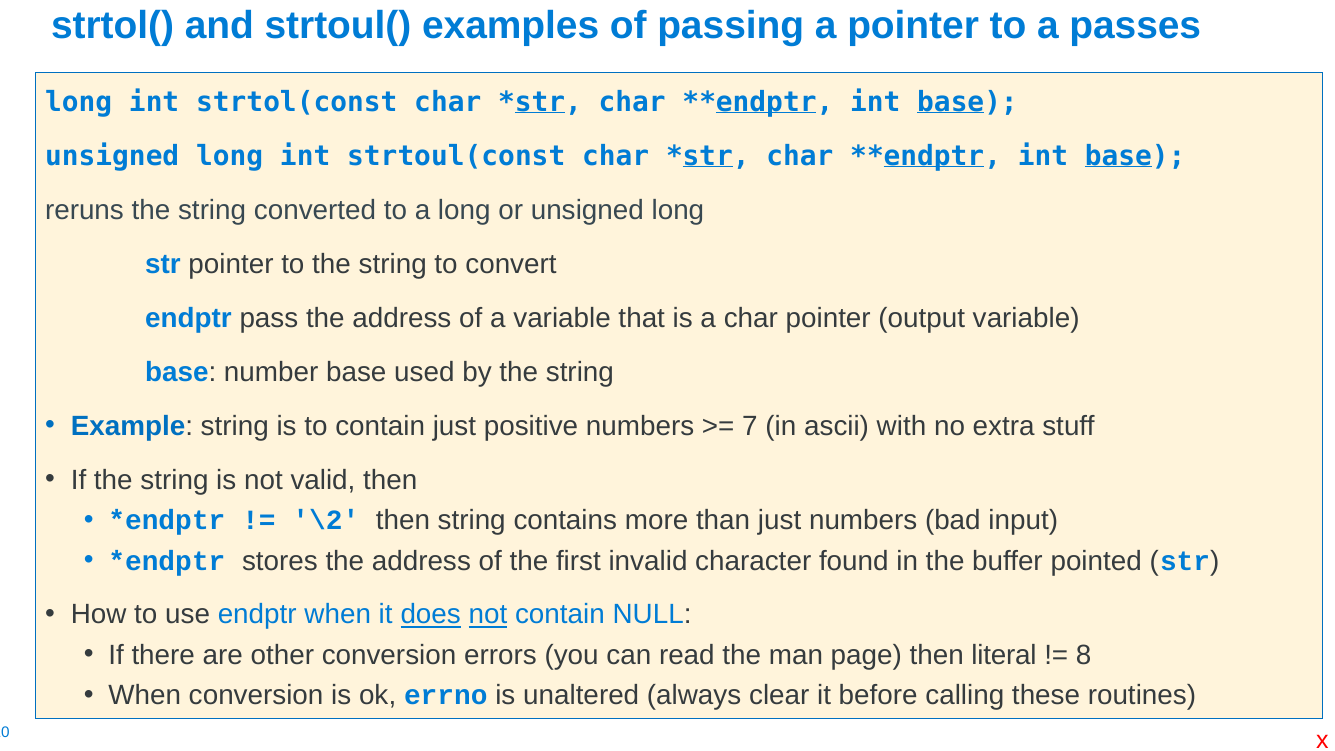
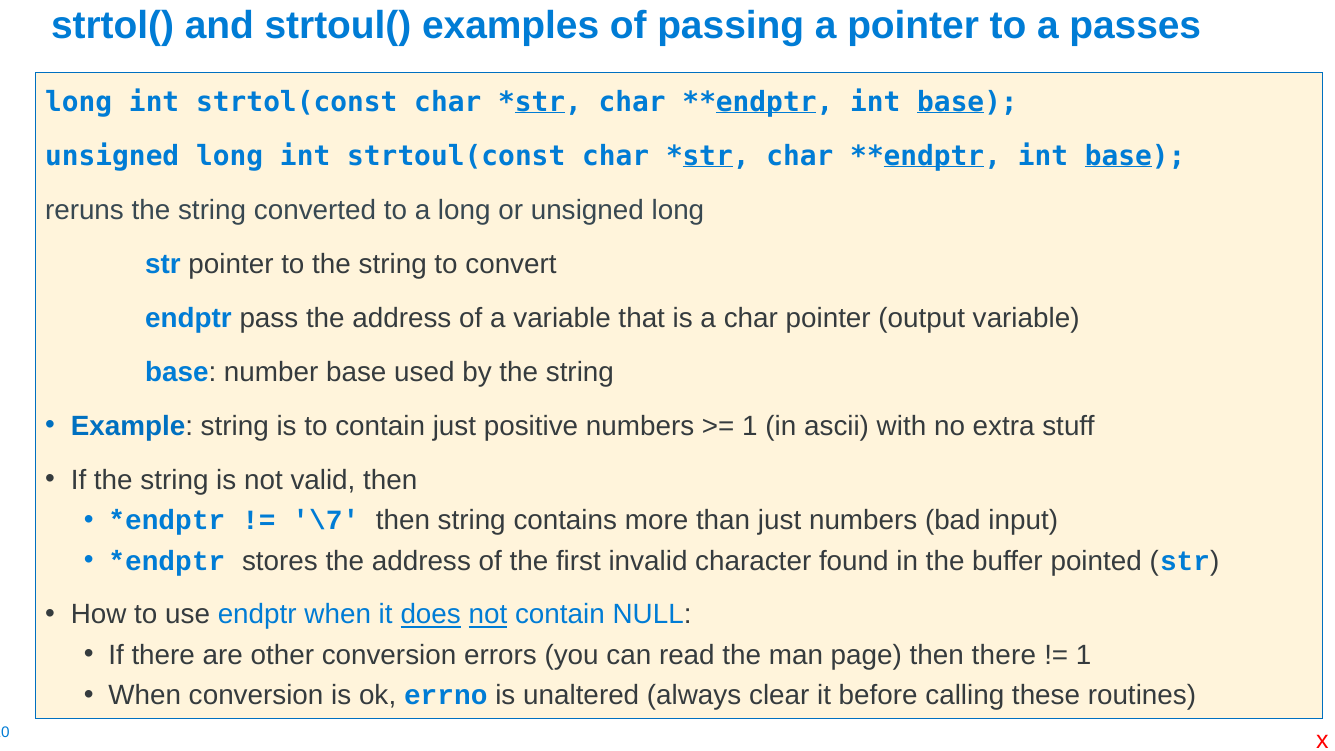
7: 7 -> 1 (750, 426)
\2: \2 -> \7 (326, 520)
then literal: literal -> there (1004, 655)
8: 8 -> 1 (1084, 655)
